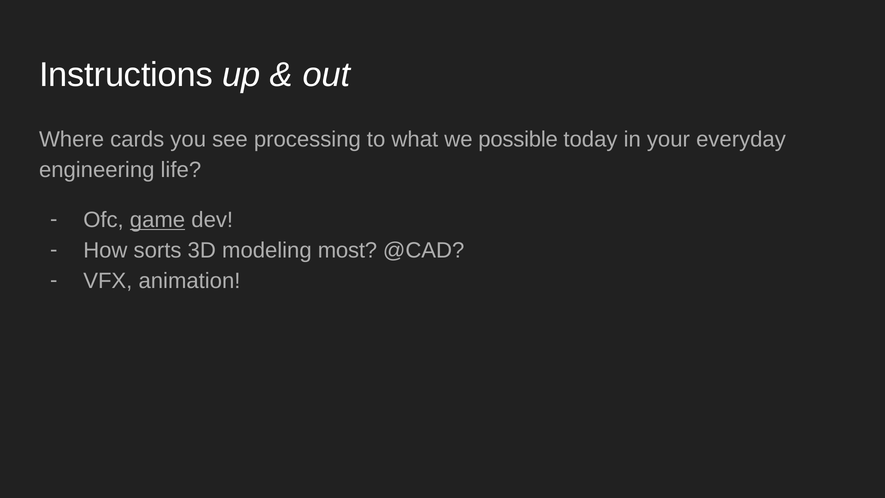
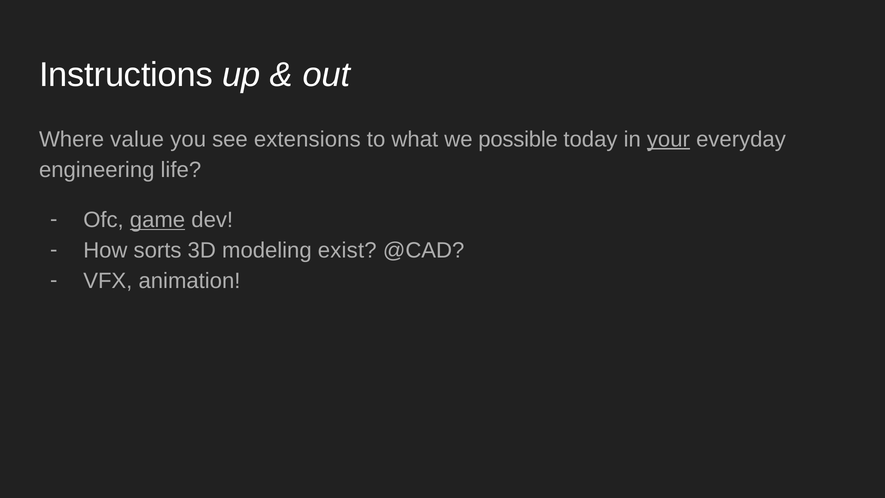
cards: cards -> value (137, 139)
processing: processing -> extensions (307, 139)
your underline: none -> present (668, 139)
most: most -> exist (347, 250)
